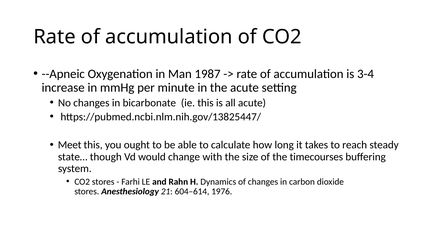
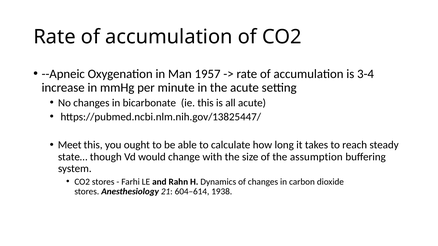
1987: 1987 -> 1957 (208, 74)
timecourses: timecourses -> assumption (316, 157)
1976: 1976 -> 1938 (222, 192)
